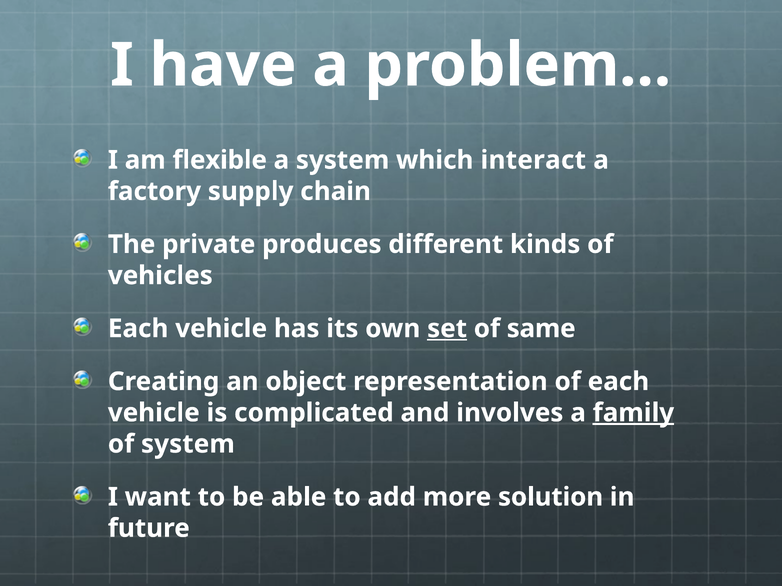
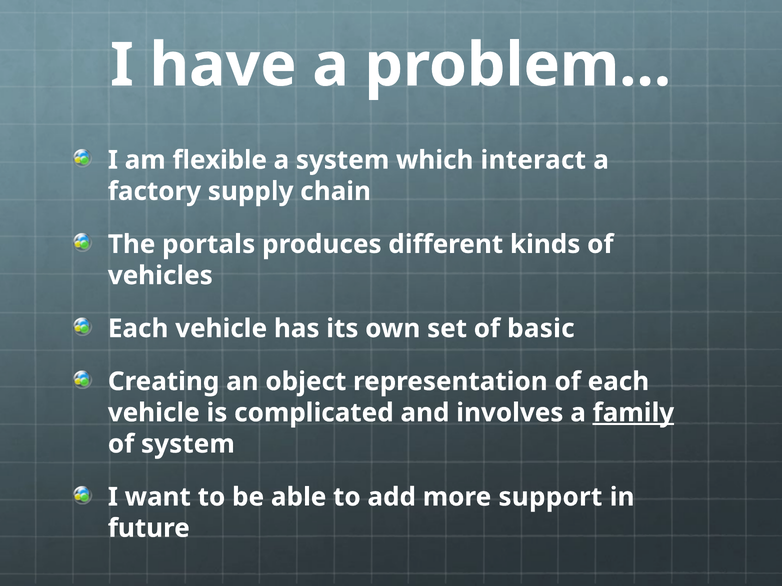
private: private -> portals (209, 245)
set underline: present -> none (447, 329)
same: same -> basic (541, 329)
solution: solution -> support (550, 497)
